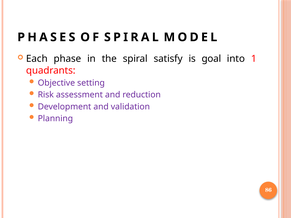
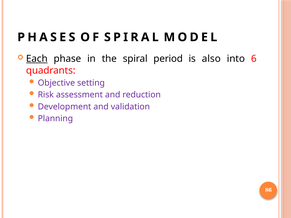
Each underline: none -> present (37, 59)
satisfy: satisfy -> period (168, 59)
goal: goal -> also (211, 59)
1: 1 -> 6 (254, 59)
